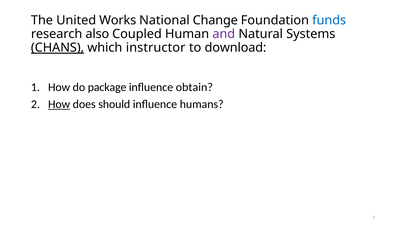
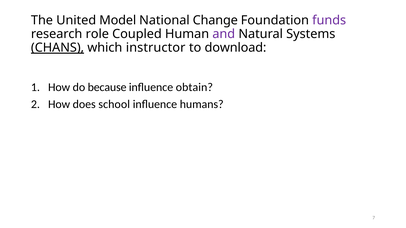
Works: Works -> Model (118, 20)
funds colour: blue -> purple (329, 20)
also: also -> role (97, 34)
package: package -> because (107, 87)
How underline: present -> none (59, 104)
should: should -> school (114, 104)
